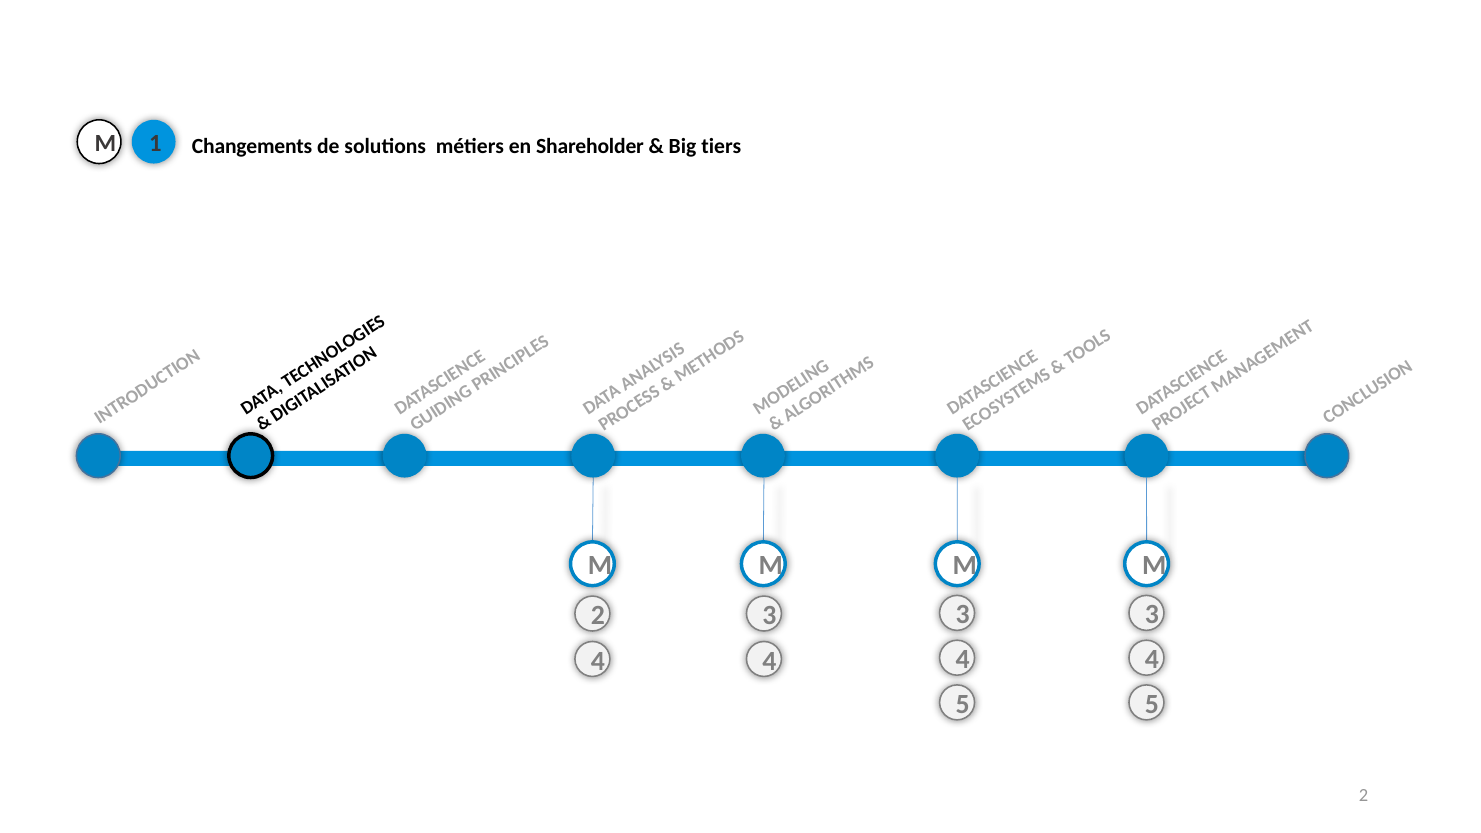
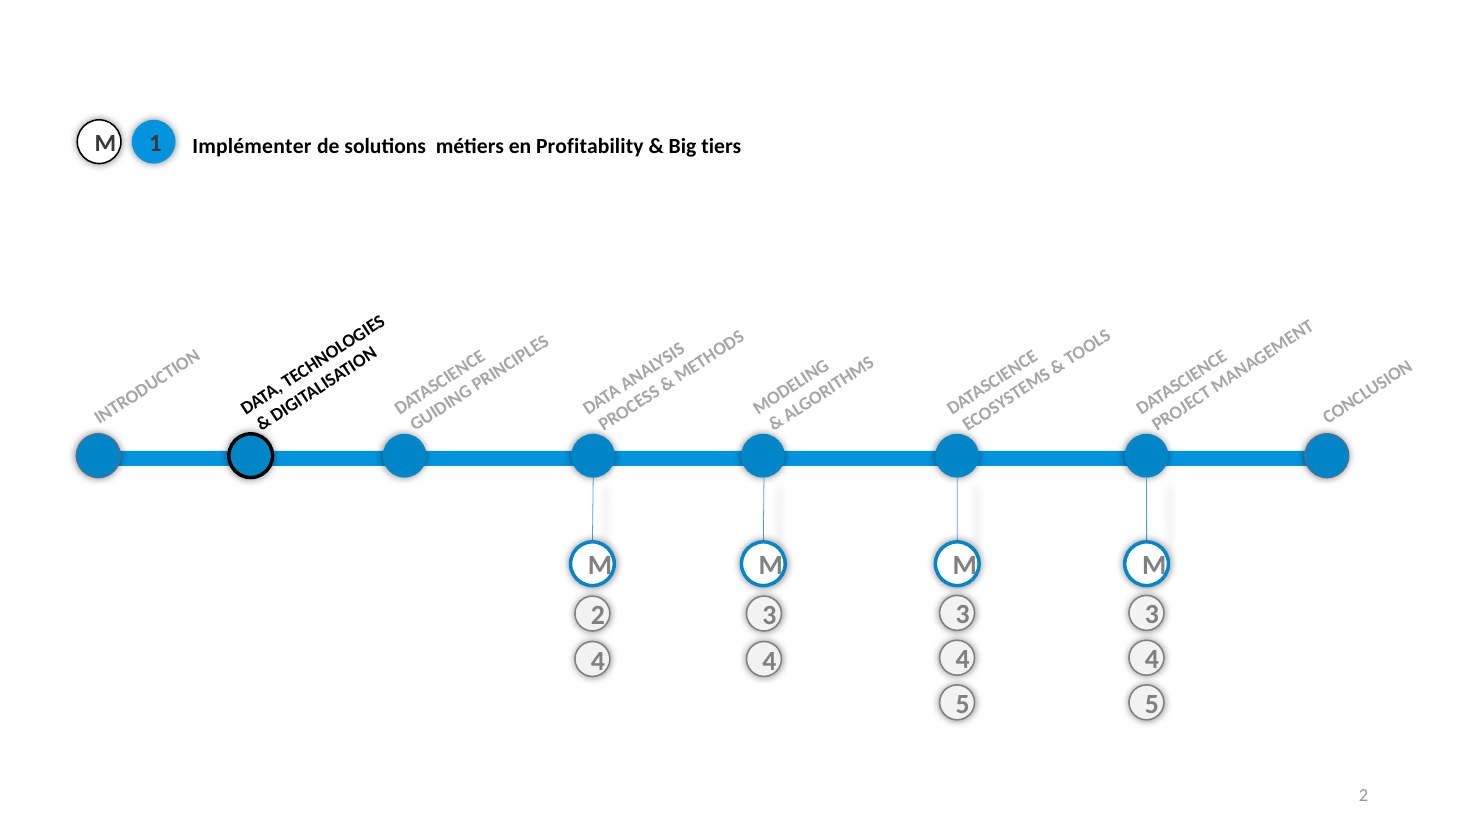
Changements: Changements -> Implémenter (252, 146)
Shareholder: Shareholder -> Profitability (590, 146)
